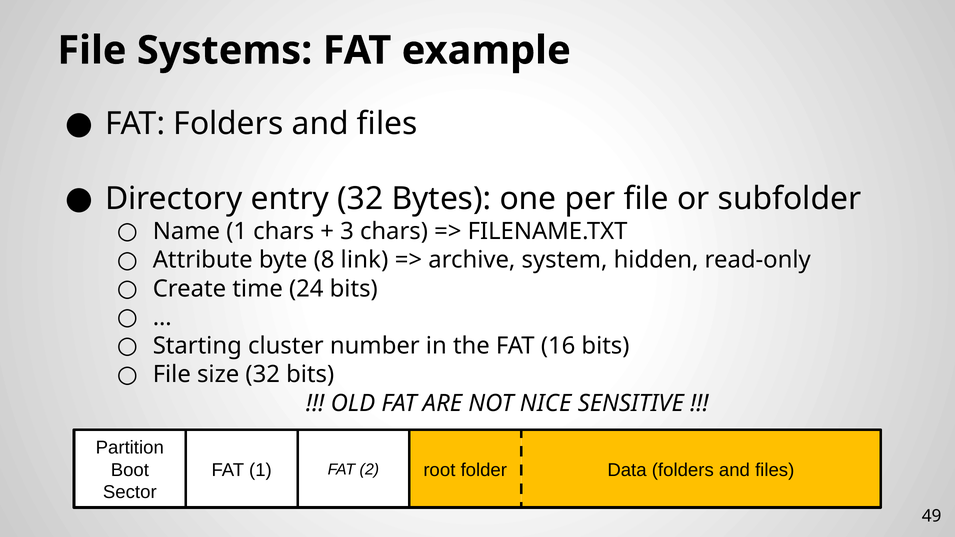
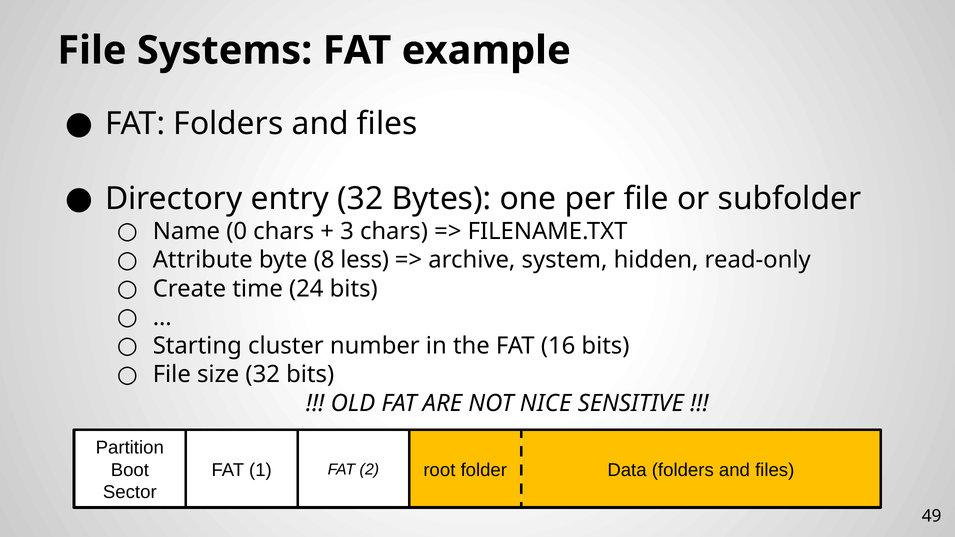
Name 1: 1 -> 0 (237, 231)
link: link -> less (365, 260)
